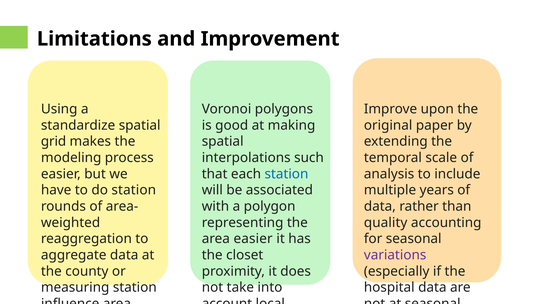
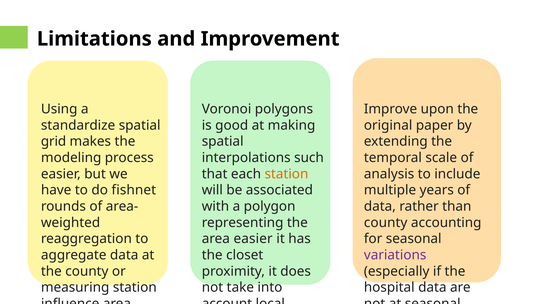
station colour: blue -> orange (286, 174)
do station: station -> fishnet (134, 190)
quality: quality -> county (386, 223)
